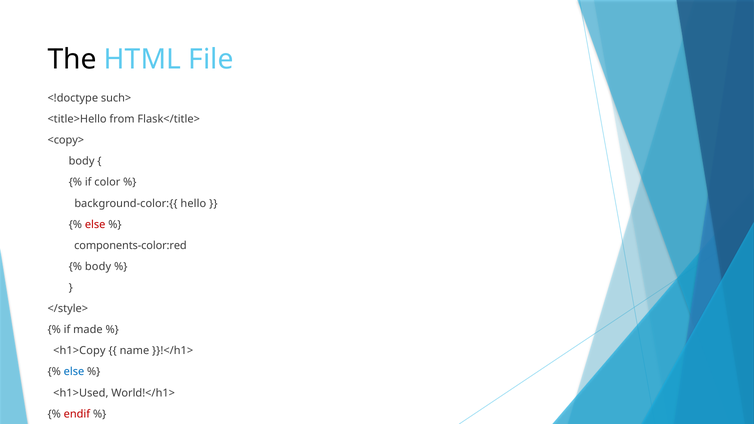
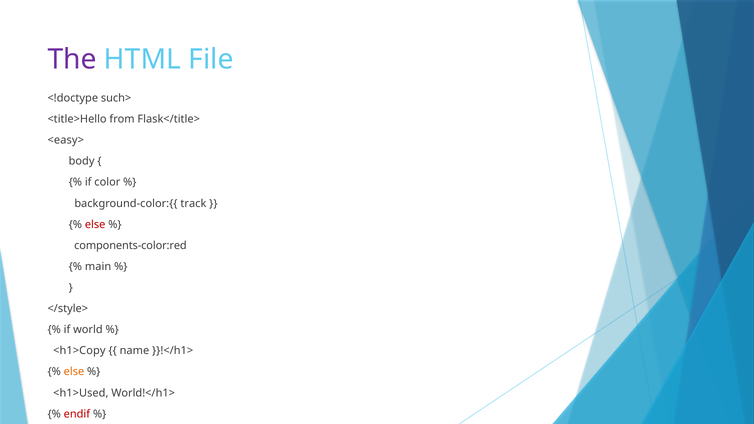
The colour: black -> purple (72, 59)
<copy>: <copy> -> <easy> (66, 140)
hello: hello -> track (193, 203)
body: body -> main (98, 267)
made: made -> world (88, 330)
else colour: blue -> orange (74, 372)
